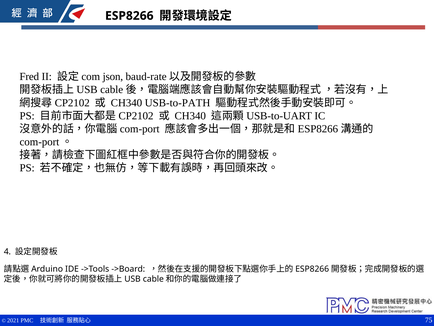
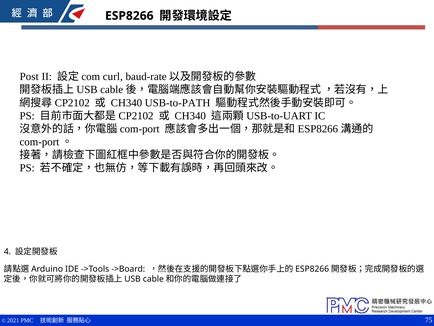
Fred: Fred -> Post (29, 77)
json: json -> curl (113, 77)
